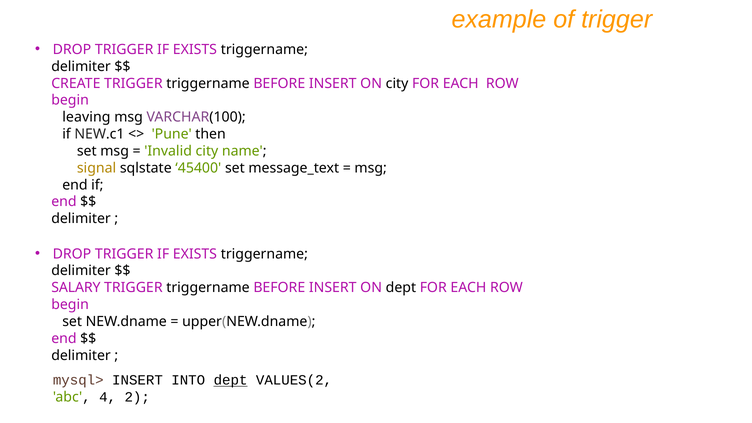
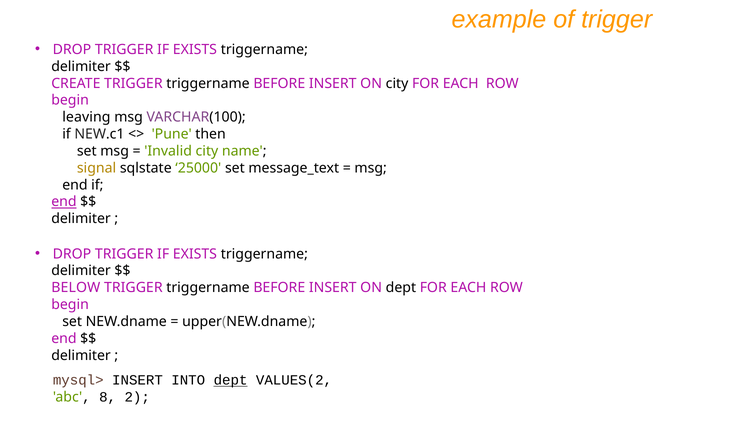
45400: 45400 -> 25000 (198, 168)
end underline: none -> present (64, 202)
SALARY: SALARY -> BELOW (76, 288)
4: 4 -> 8 (108, 397)
